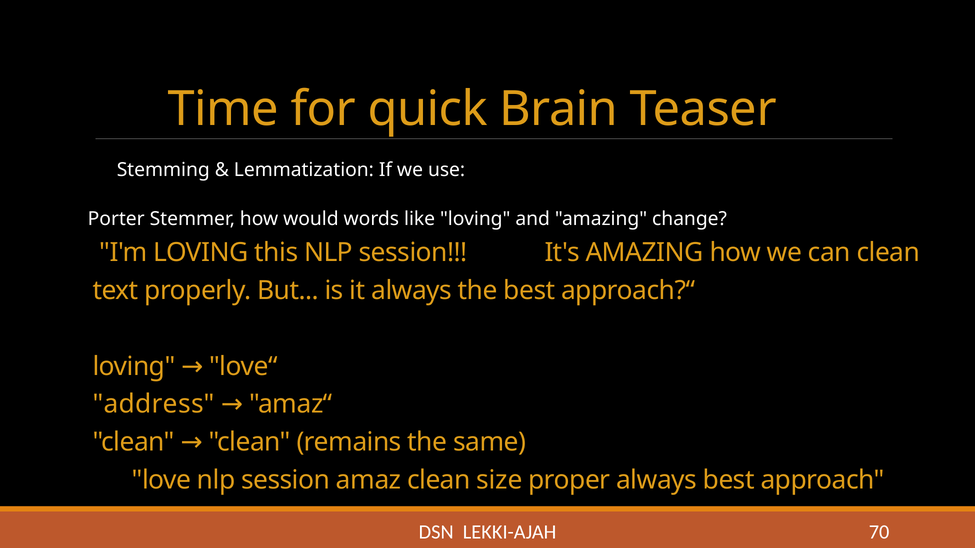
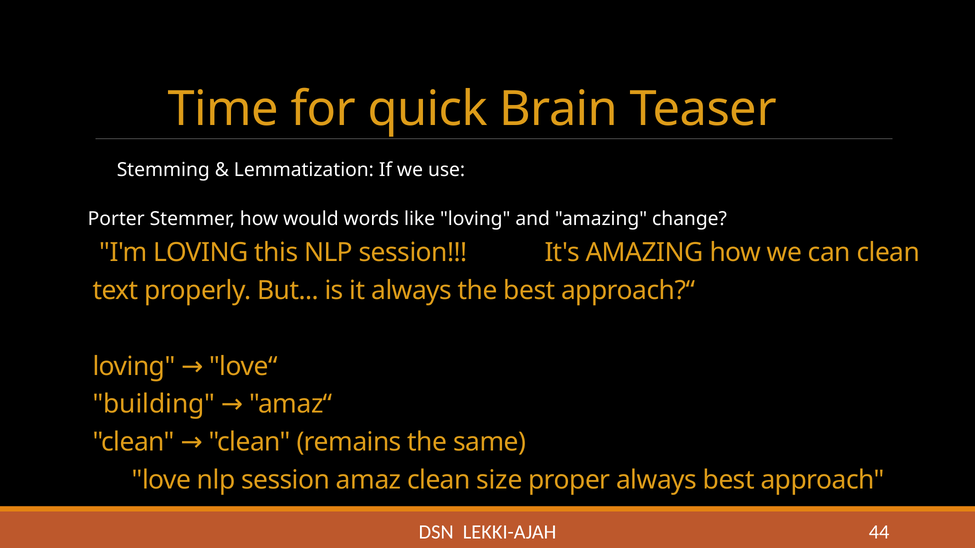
address: address -> building (154, 405)
70: 70 -> 44 (879, 532)
